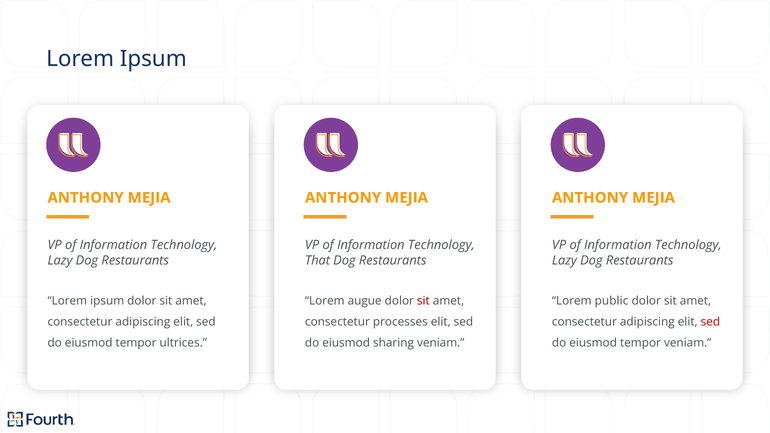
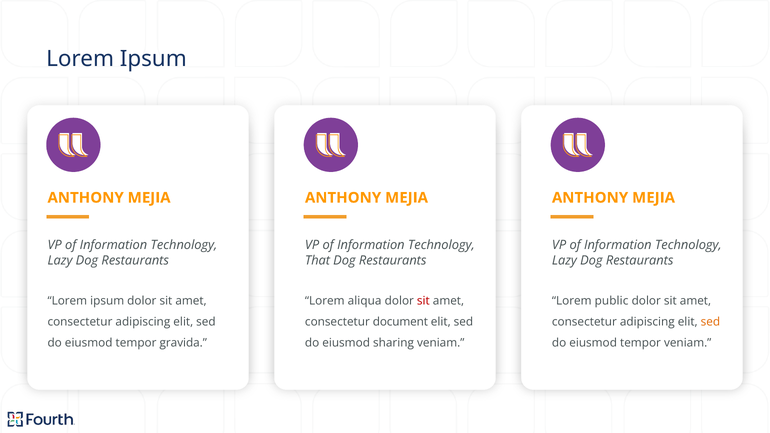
augue: augue -> aliqua (365, 301)
processes: processes -> document (400, 322)
sed colour: red -> orange (710, 322)
ultrices: ultrices -> gravida (183, 343)
